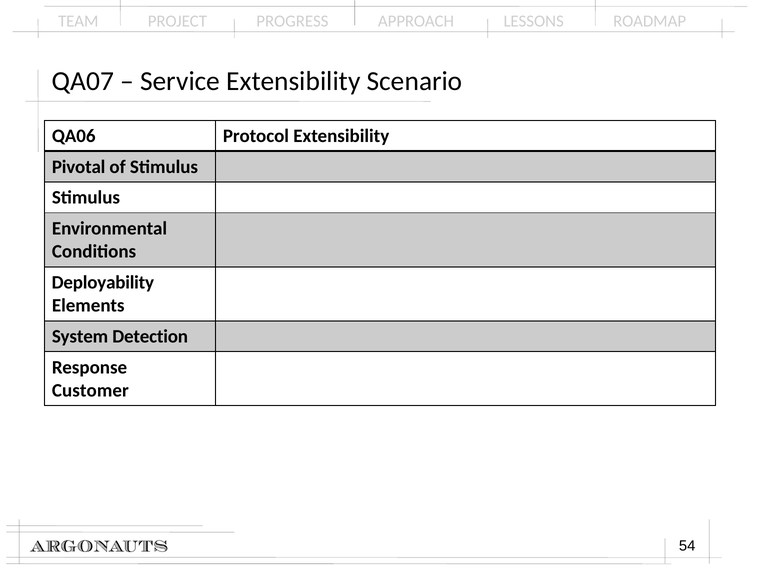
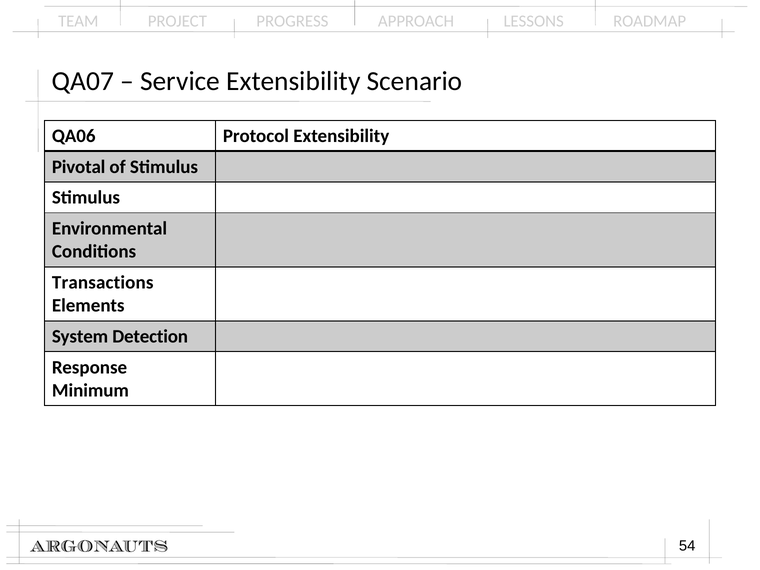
Deployability: Deployability -> Transactions (103, 282)
Customer: Customer -> Minimum (90, 390)
